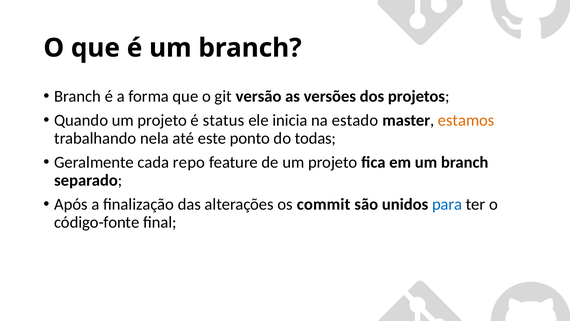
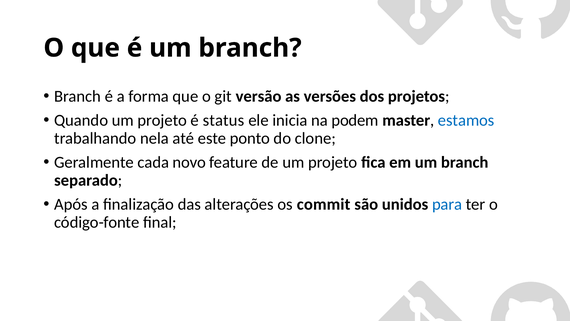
estado: estado -> podem (355, 120)
estamos colour: orange -> blue (466, 120)
todas: todas -> clone (315, 138)
repo: repo -> novo (189, 162)
